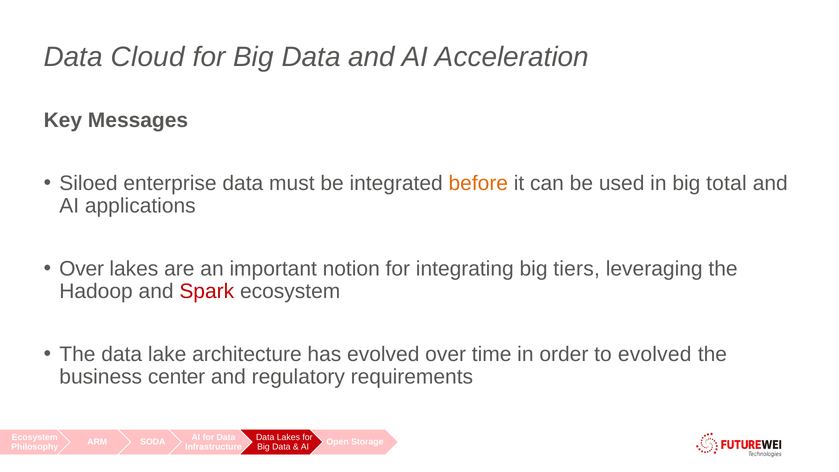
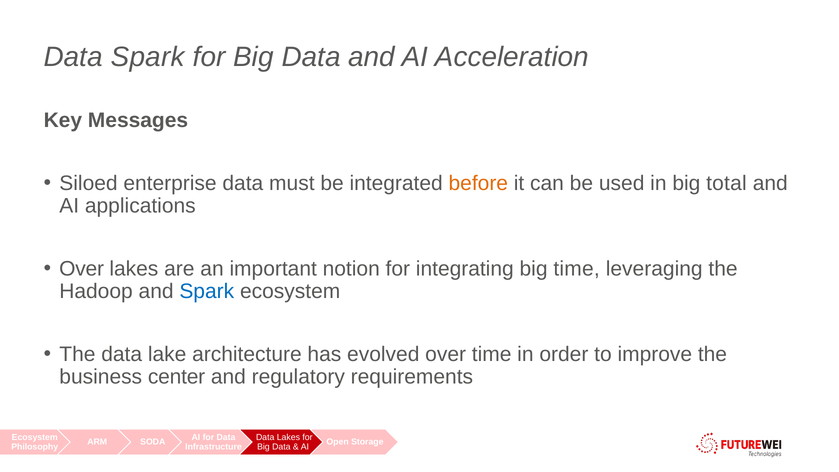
Data Cloud: Cloud -> Spark (148, 57)
big tiers: tiers -> time (577, 269)
Spark colour: red -> blue (207, 291)
to evolved: evolved -> improve (655, 354)
